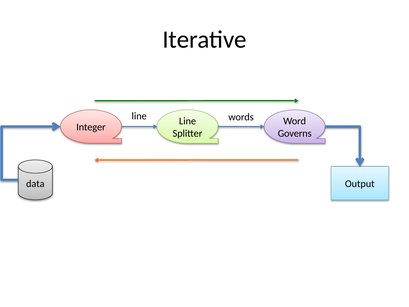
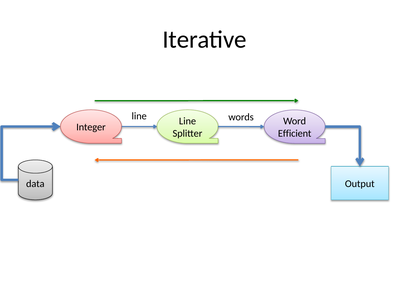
Governs: Governs -> Efficient (295, 133)
